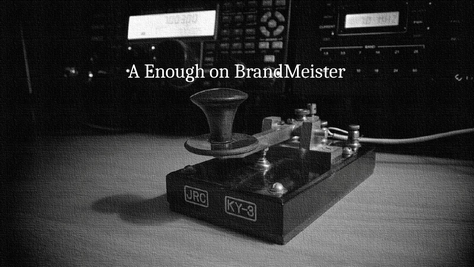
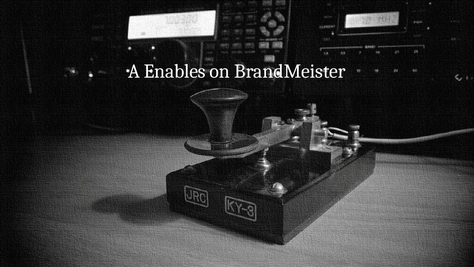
Enough: Enough -> Enables (175, 71)
